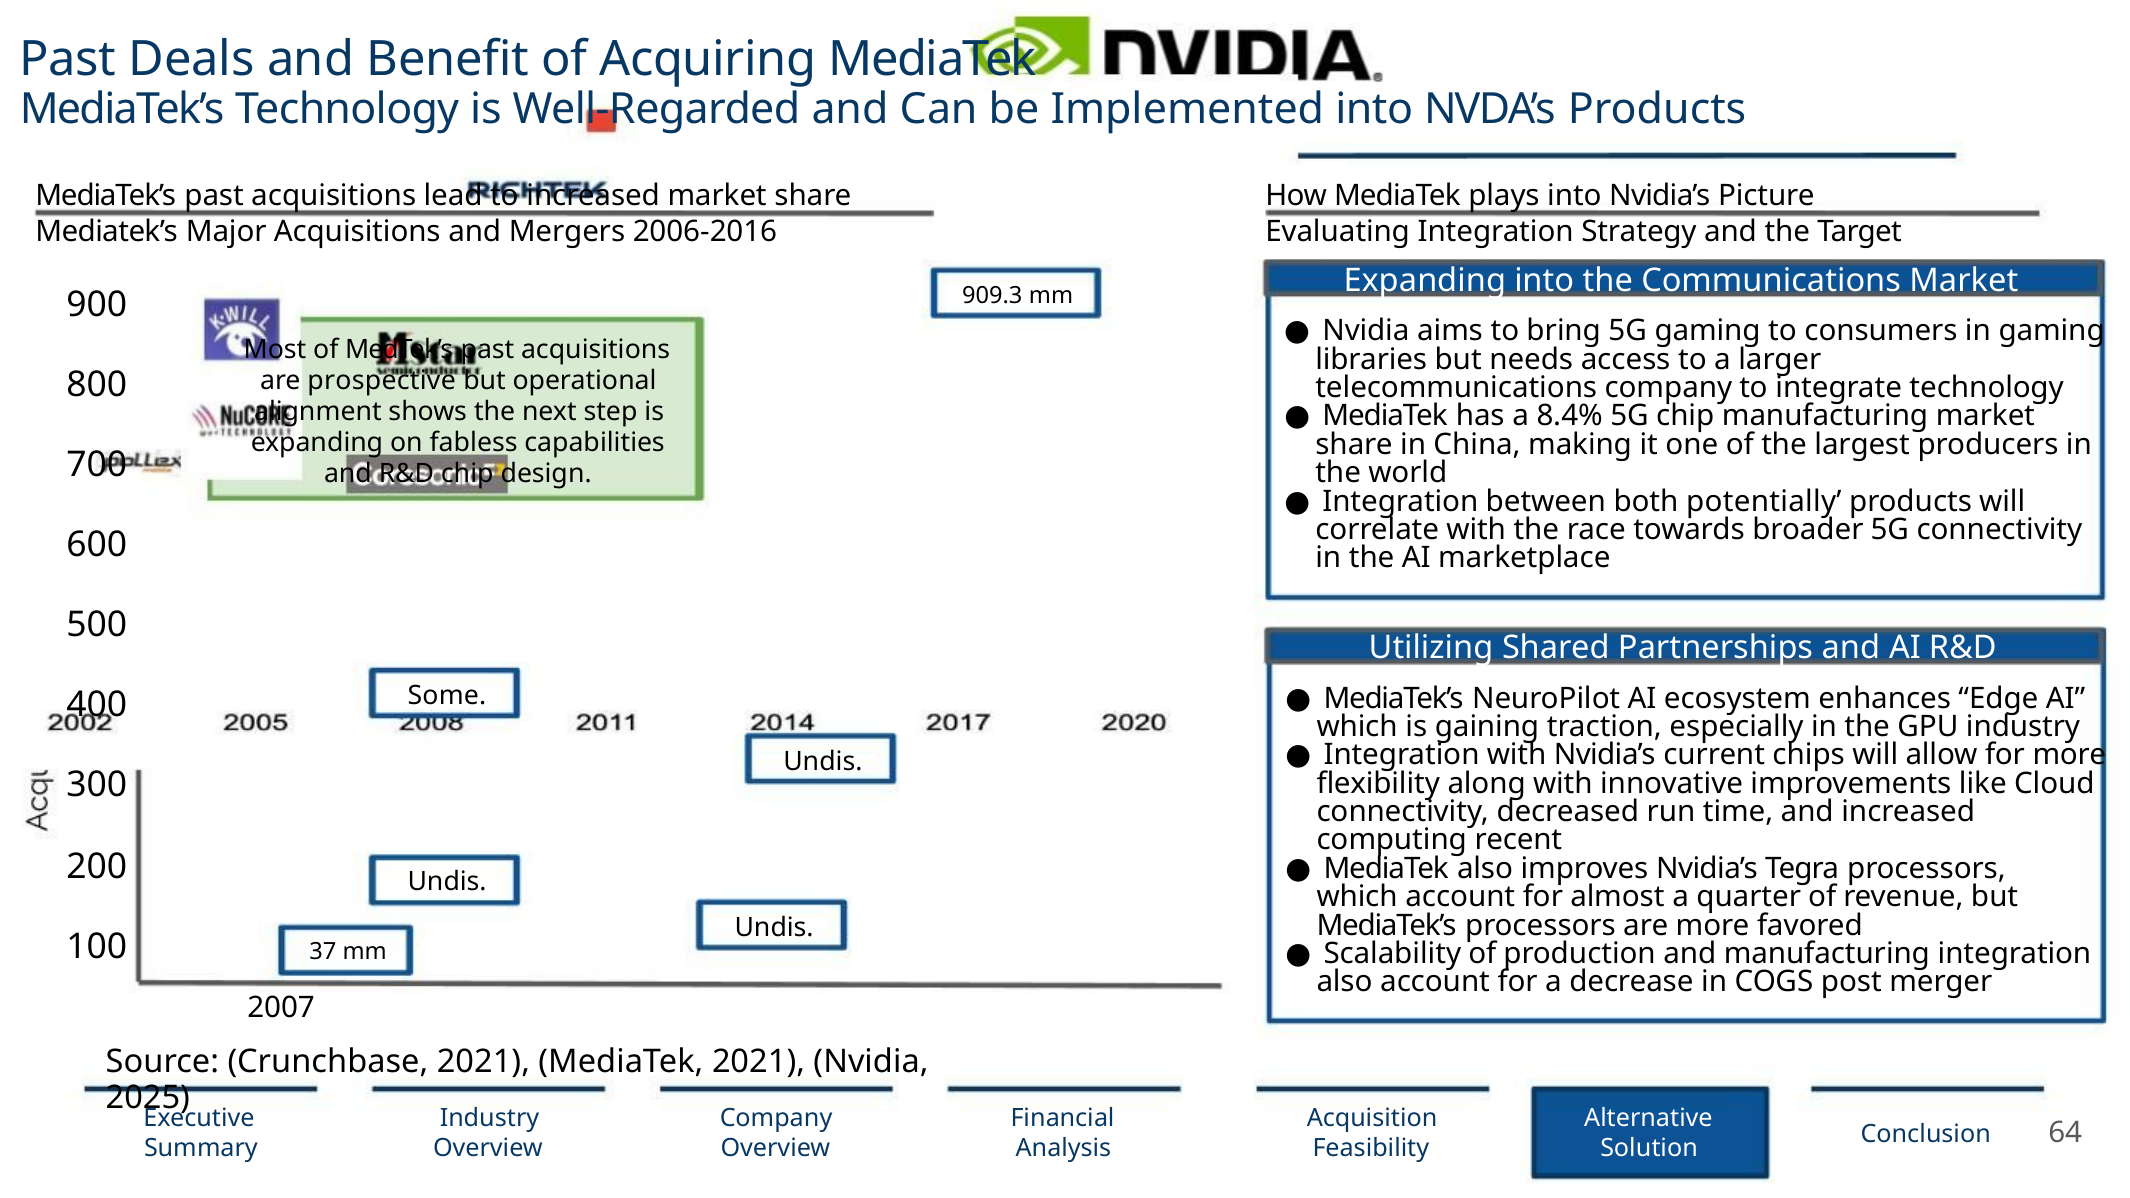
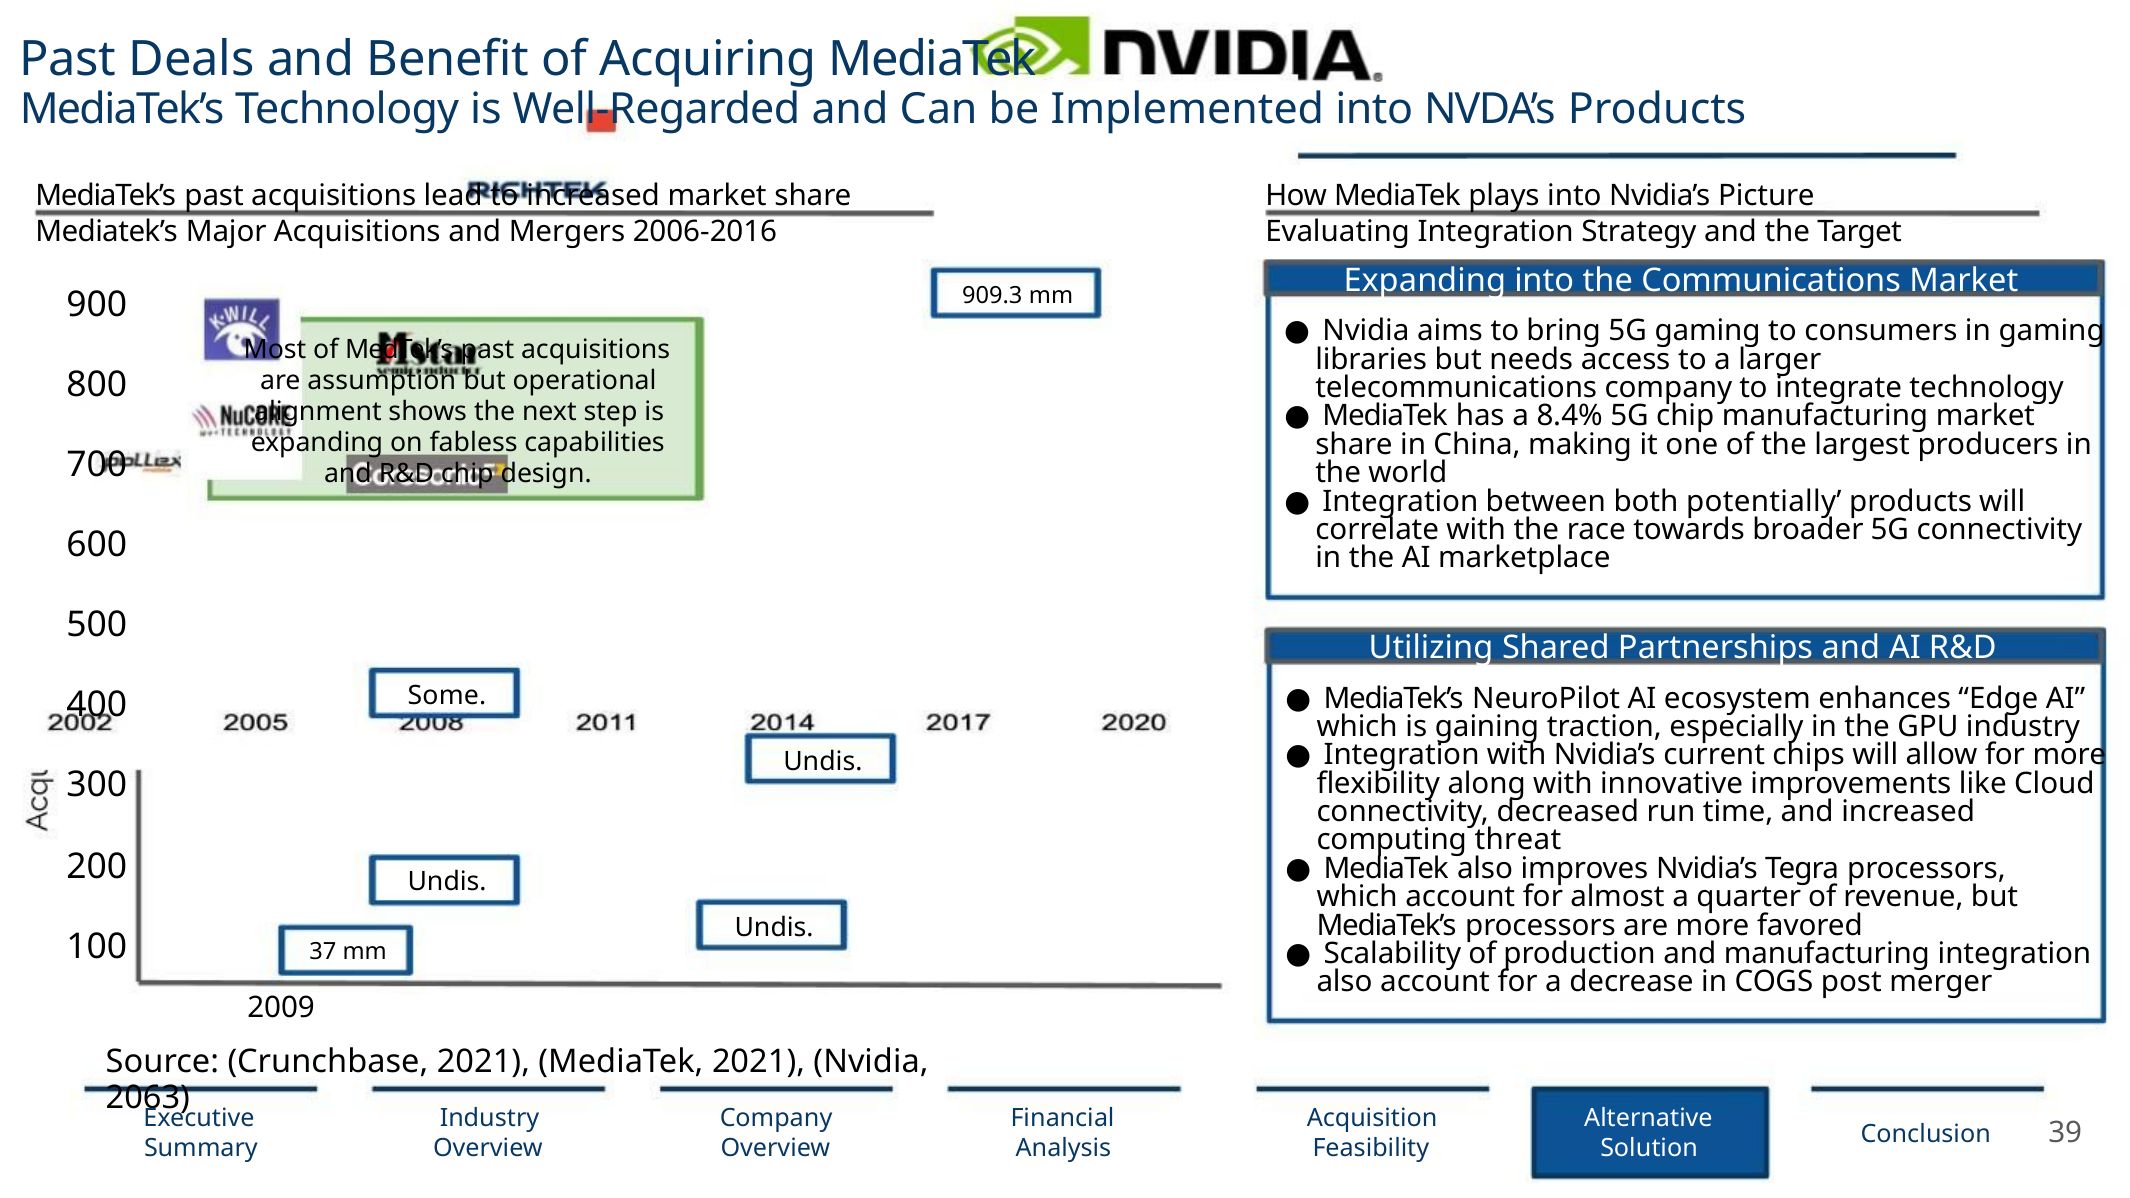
prospective: prospective -> assumption (382, 381)
recent: recent -> threat (1518, 840)
2007: 2007 -> 2009 (281, 1008)
2025: 2025 -> 2063 (148, 1098)
64: 64 -> 39 (2065, 1133)
